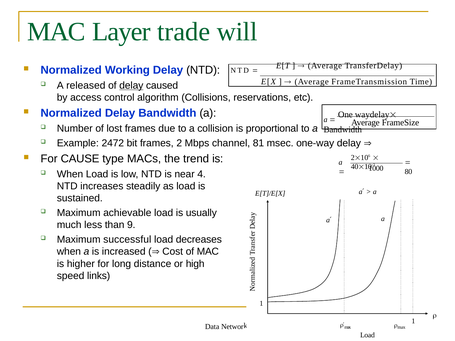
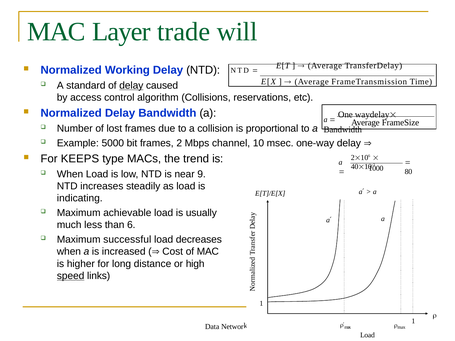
released: released -> standard (86, 86)
2472: 2472 -> 5000 (113, 143)
81: 81 -> 10 (258, 143)
CAUSE: CAUSE -> KEEPS (80, 159)
4: 4 -> 9 (202, 174)
sustained: sustained -> indicating (80, 198)
9: 9 -> 6 (131, 225)
speed underline: none -> present (71, 276)
